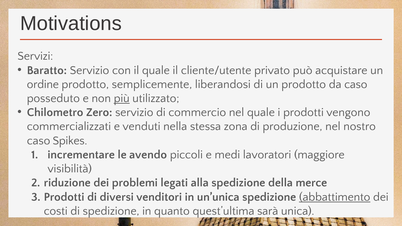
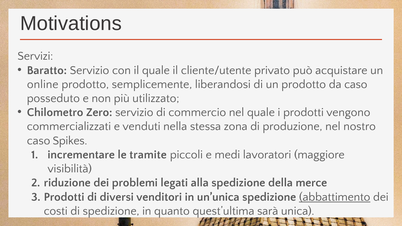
ordine: ordine -> online (43, 84)
più underline: present -> none (122, 98)
avendo: avendo -> tramite (148, 155)
